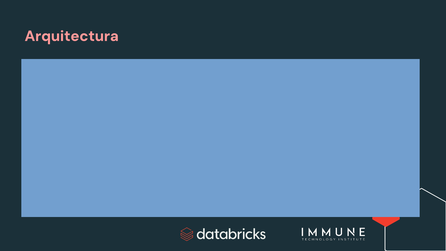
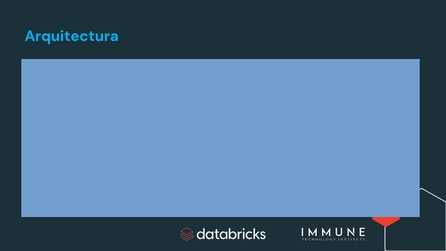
Arquitectura colour: pink -> light blue (72, 36)
